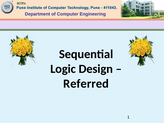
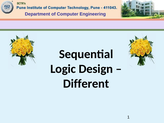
Referred: Referred -> Different (86, 84)
